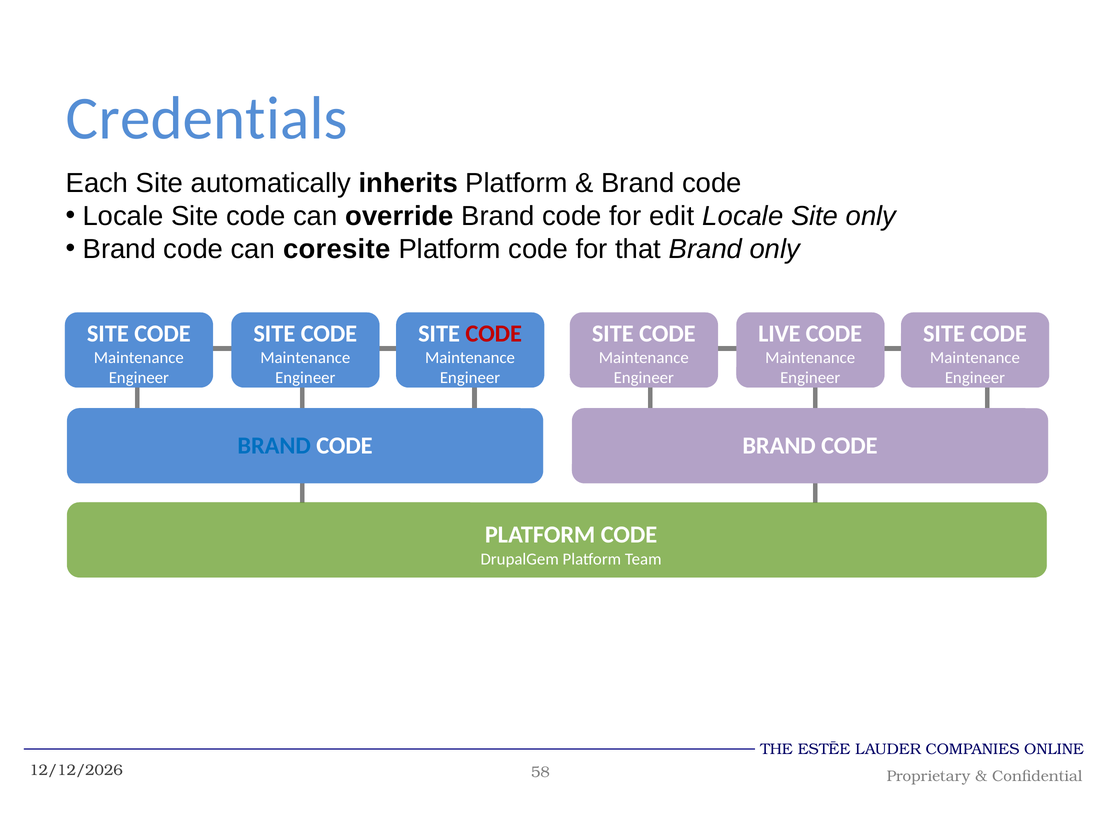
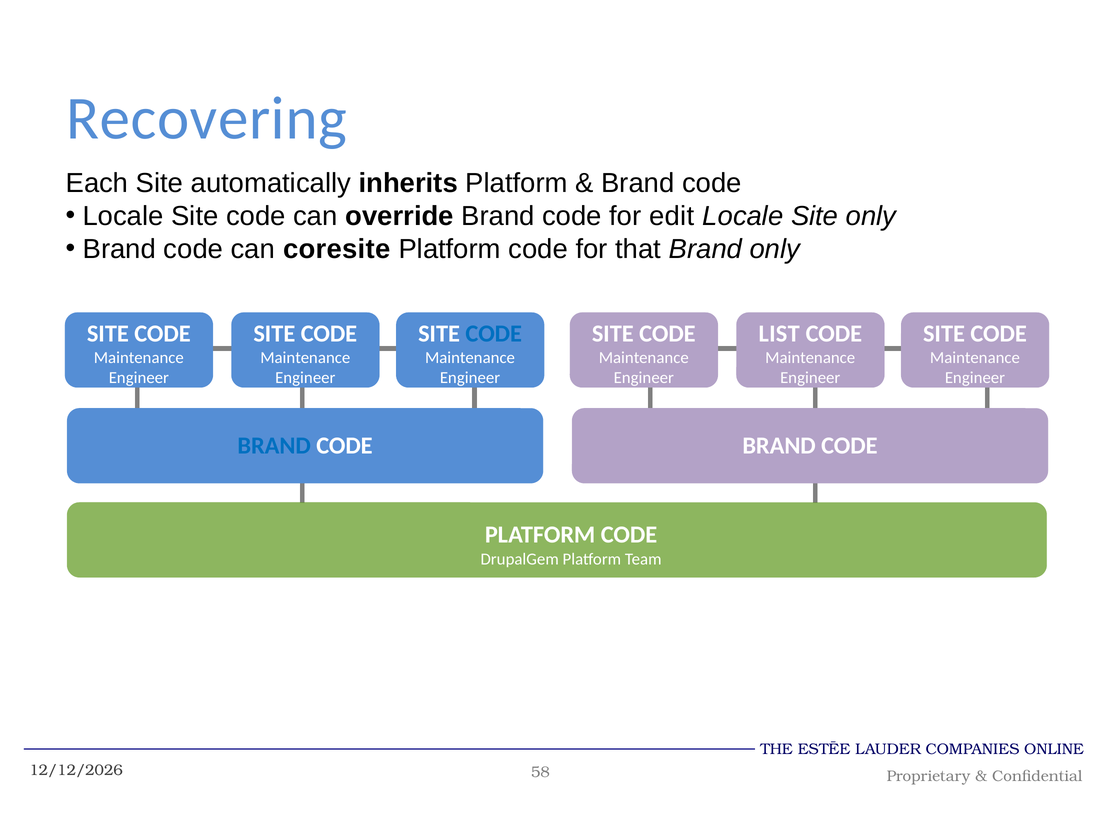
Credentials: Credentials -> Recovering (207, 119)
CODE colour: red -> blue (494, 333)
LIVE: LIVE -> LIST (779, 333)
